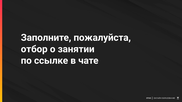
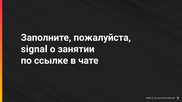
отбор: отбор -> signal (34, 49)
